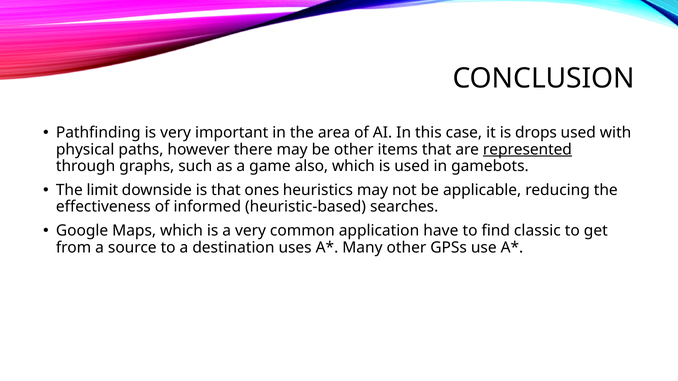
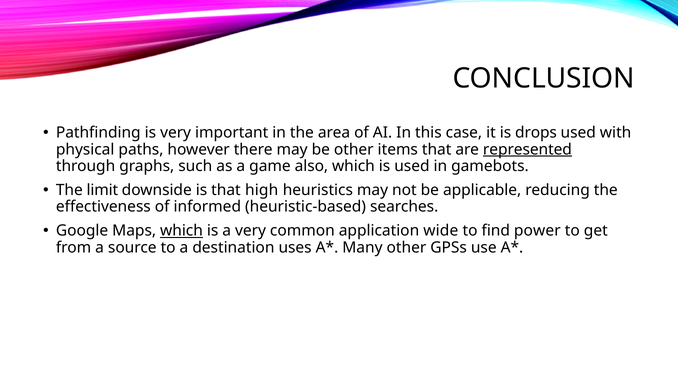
ones: ones -> high (262, 190)
which underline: none -> present (182, 231)
have: have -> wide (441, 231)
classic: classic -> power (537, 231)
